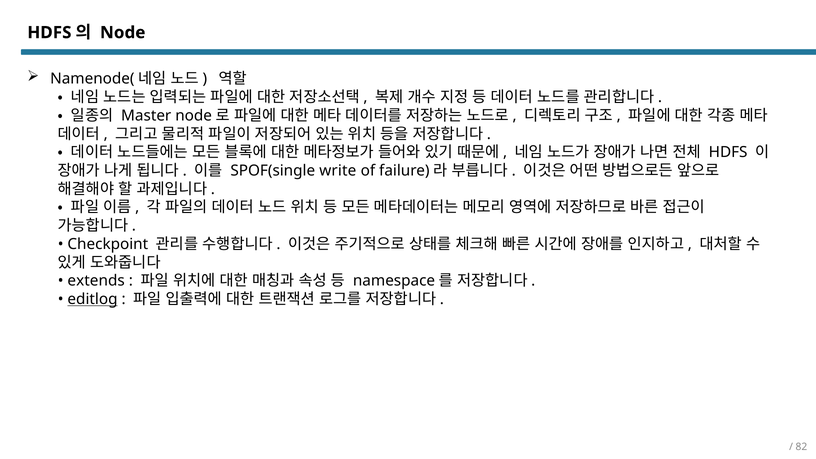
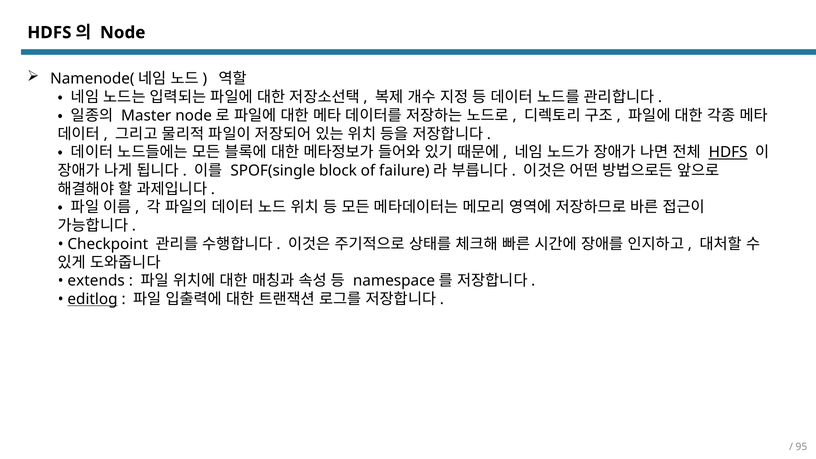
HDFS underline: none -> present (728, 152)
write: write -> block (338, 171)
82: 82 -> 95 (801, 447)
